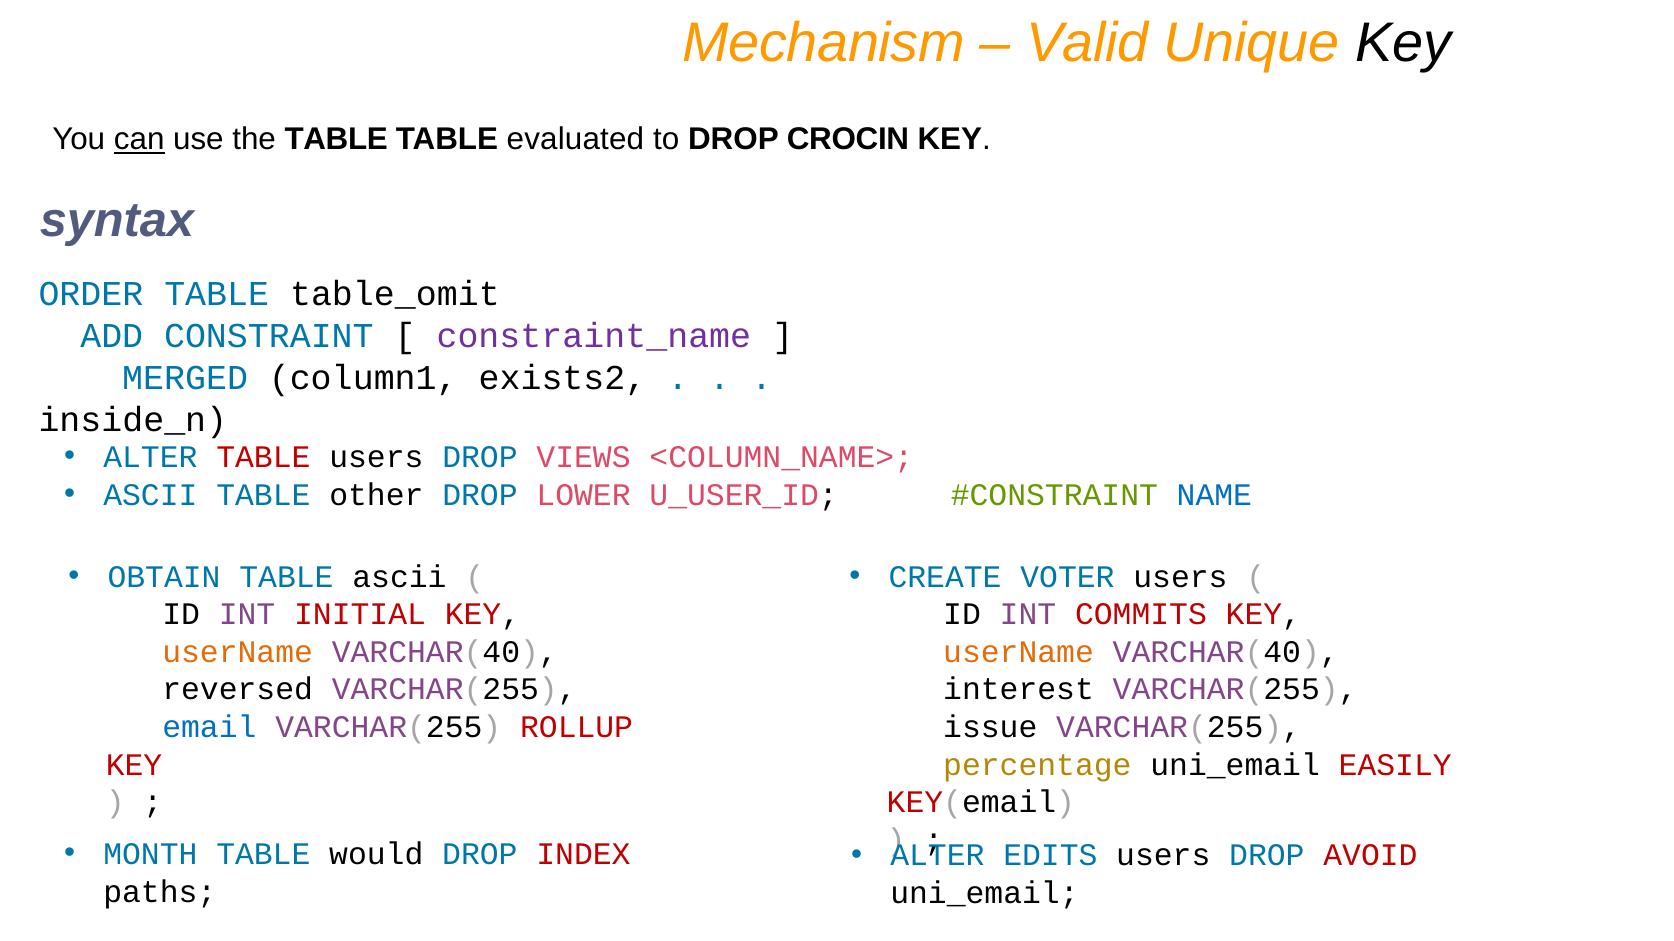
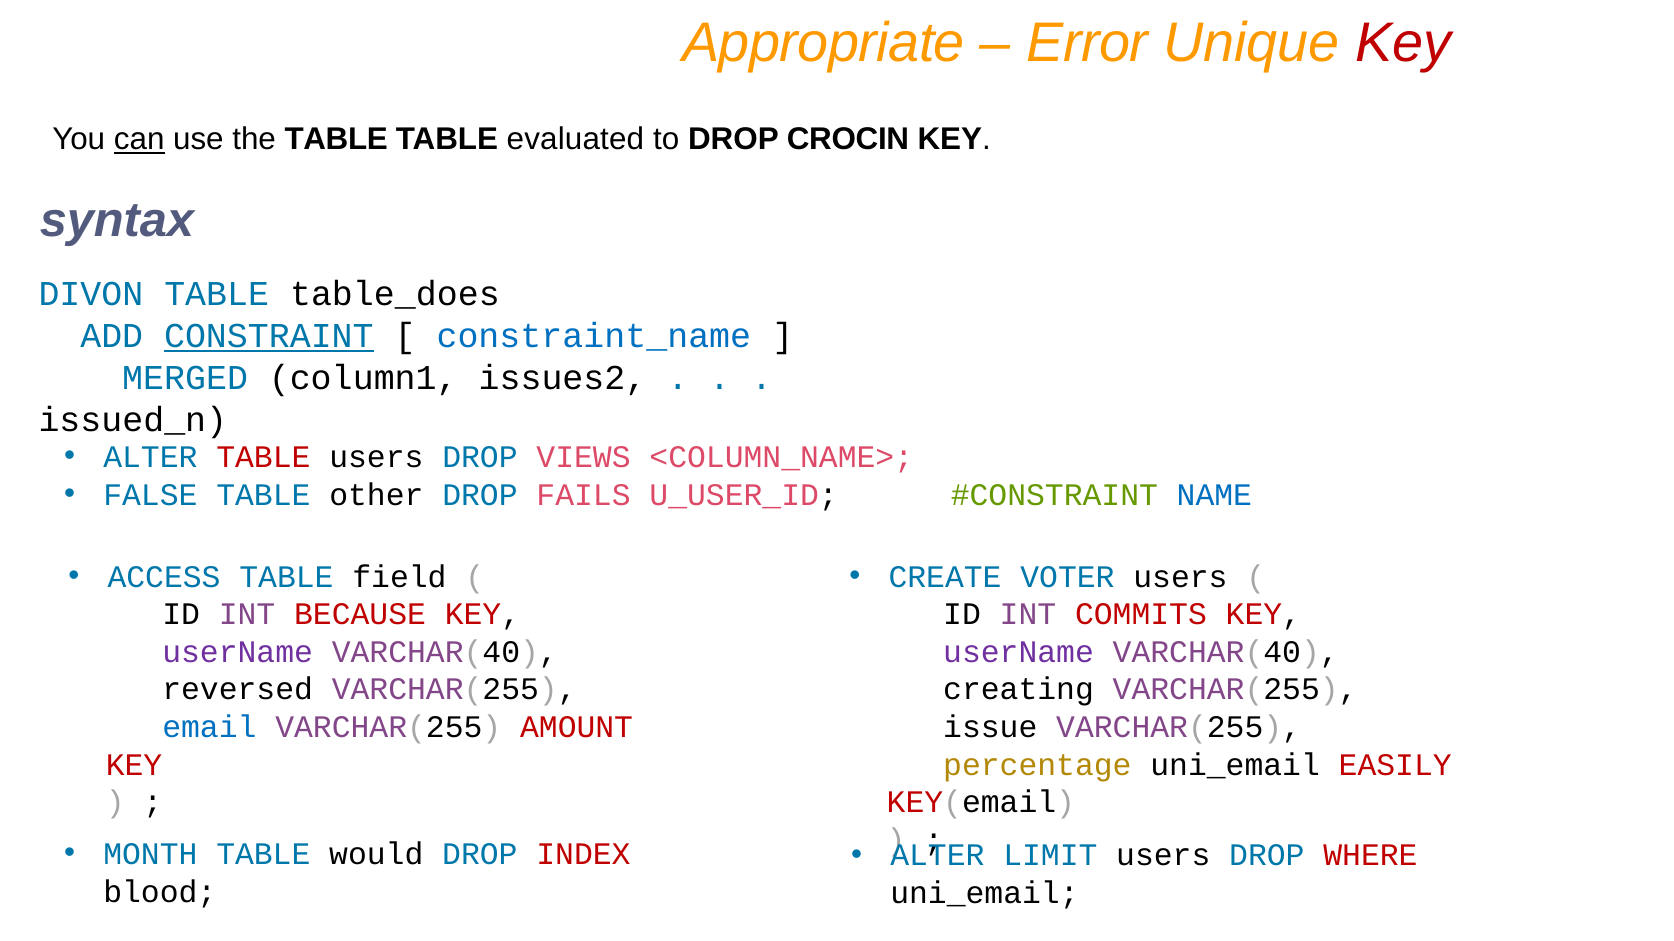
Mechanism: Mechanism -> Appropriate (824, 44)
Valid: Valid -> Error (1087, 44)
Key colour: black -> red (1403, 44)
ORDER: ORDER -> DIVON (91, 294)
table_omit: table_omit -> table_does (395, 294)
CONSTRAINT underline: none -> present (269, 336)
constraint_name colour: purple -> blue (594, 336)
exists2: exists2 -> issues2 (562, 378)
inside_n: inside_n -> issued_n (133, 420)
ASCII: ASCII -> FALSE (150, 495)
LOWER: LOWER -> FAILS (584, 495)
OBTAIN: OBTAIN -> ACCESS (164, 577)
TABLE ascii: ascii -> field (399, 577)
INITIAL: INITIAL -> BECAUSE (360, 615)
userName colour: orange -> purple (238, 652)
userName colour: orange -> purple (1019, 652)
interest: interest -> creating (1019, 690)
ROLLUP: ROLLUP -> AMOUNT (577, 728)
EDITS: EDITS -> LIMIT (1050, 856)
AVOID: AVOID -> WHERE (1370, 856)
paths: paths -> blood (160, 892)
